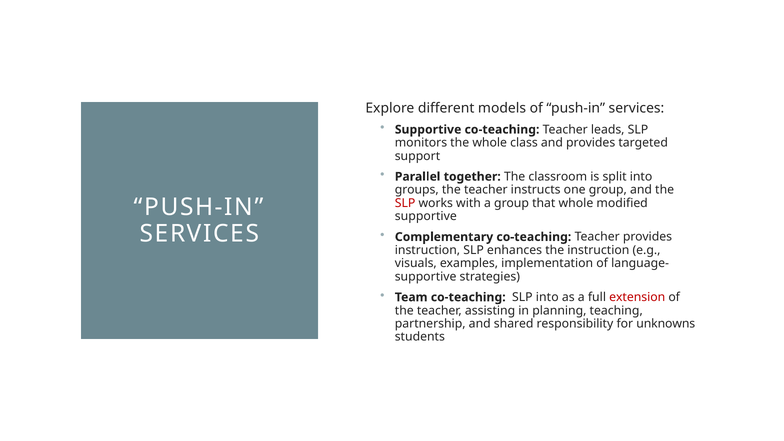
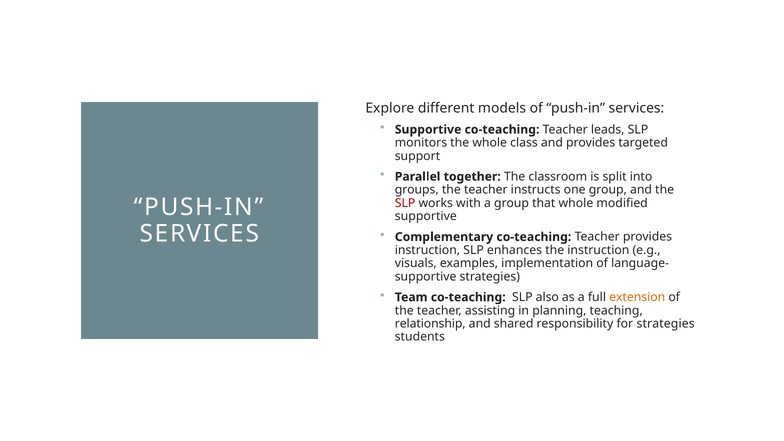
SLP into: into -> also (547, 297)
extension colour: red -> orange (637, 297)
partnership: partnership -> relationship (430, 324)
for unknowns: unknowns -> strategies (666, 324)
